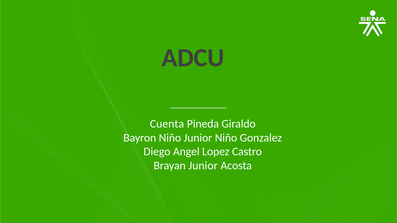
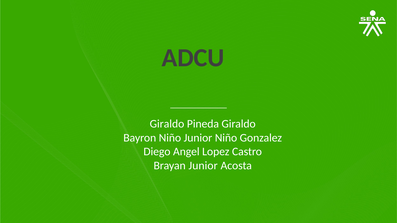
Cuenta: Cuenta -> Giraldo (167, 124)
